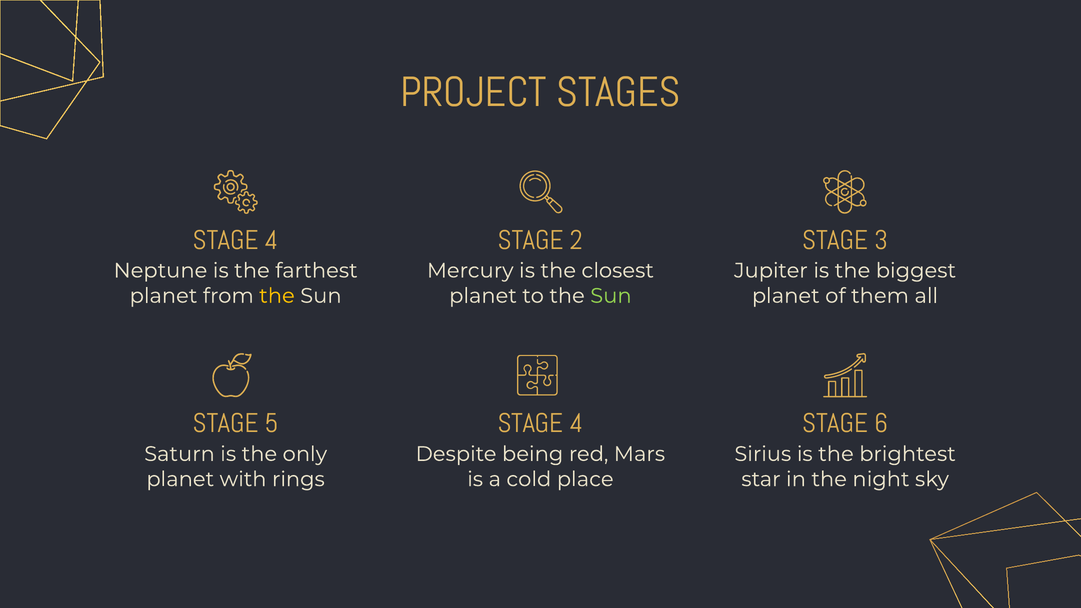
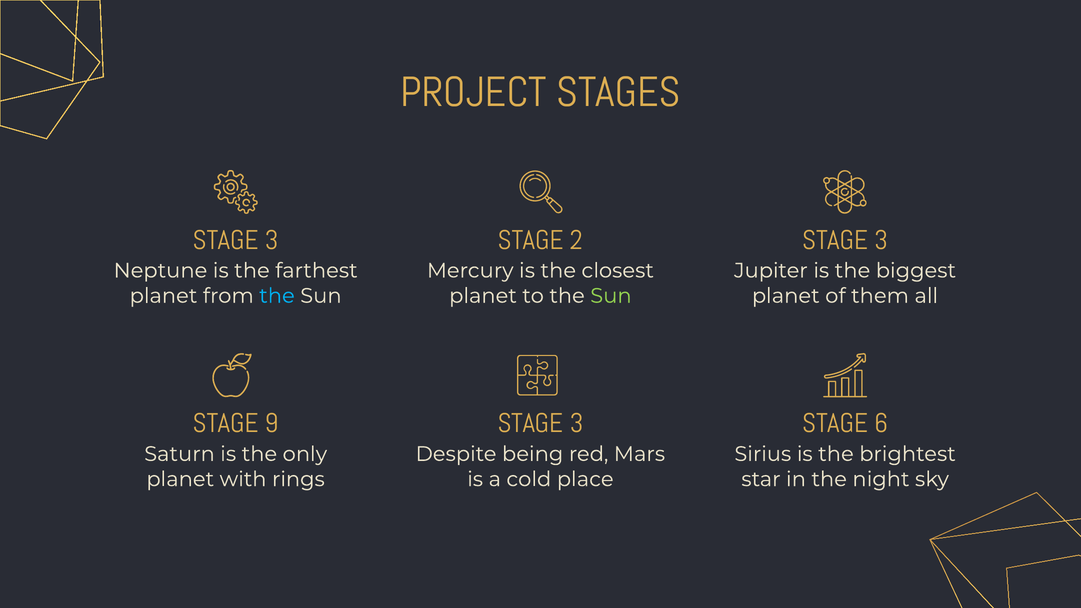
4: 4 -> 3 (272, 240)
the colour: yellow -> light blue (277, 296)
5: 5 -> 9 (272, 424)
4: 4 -> 3 (576, 424)
